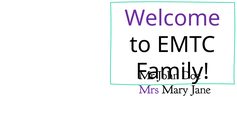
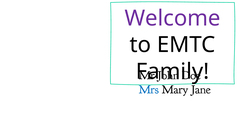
Mrs colour: purple -> blue (149, 90)
